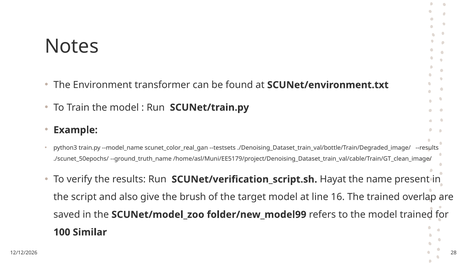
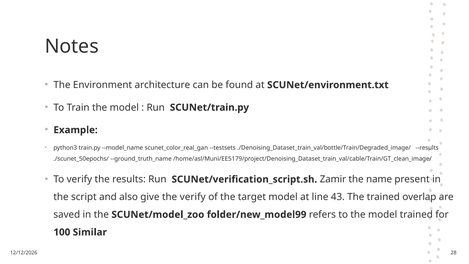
transformer: transformer -> architecture (162, 85)
Hayat: Hayat -> Zamir (333, 179)
the brush: brush -> verify (193, 197)
16: 16 -> 43 (338, 197)
